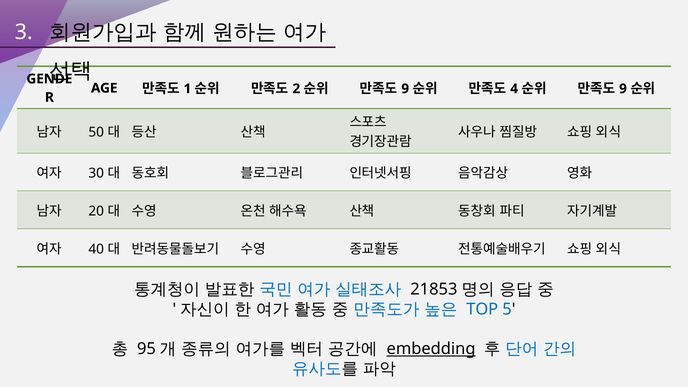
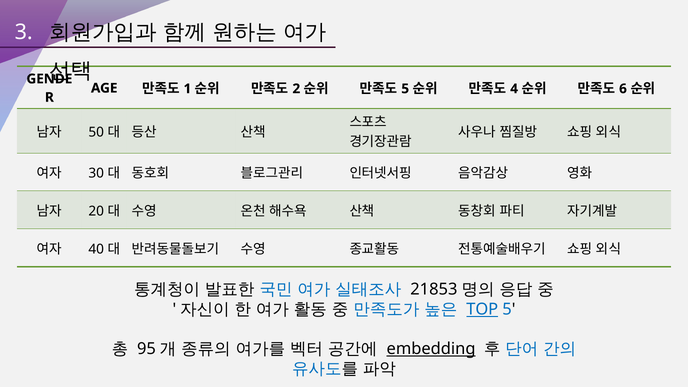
9: 9 -> 5 (405, 89)
9: 9 -> 6 (623, 89)
TOP underline: none -> present (482, 309)
